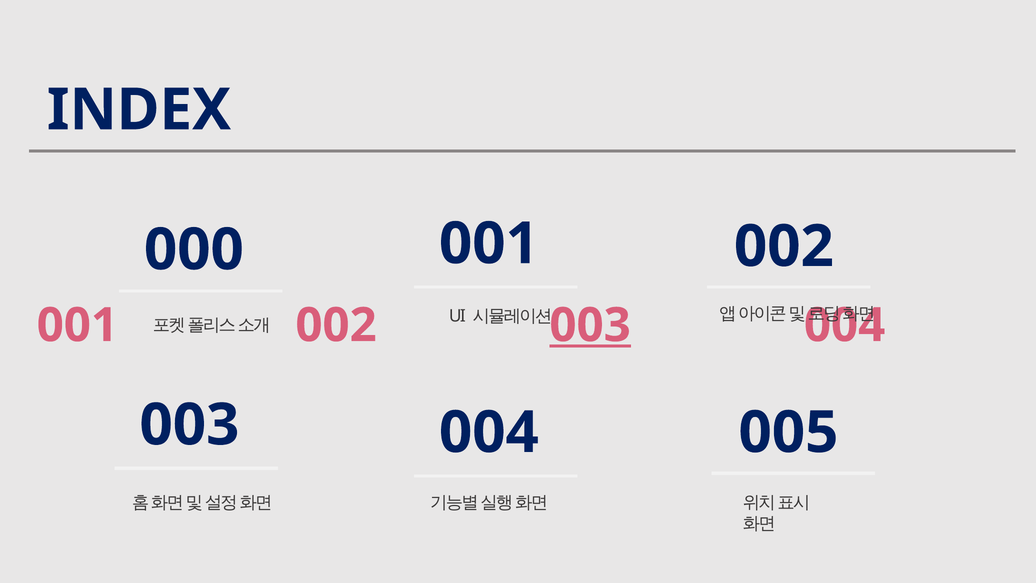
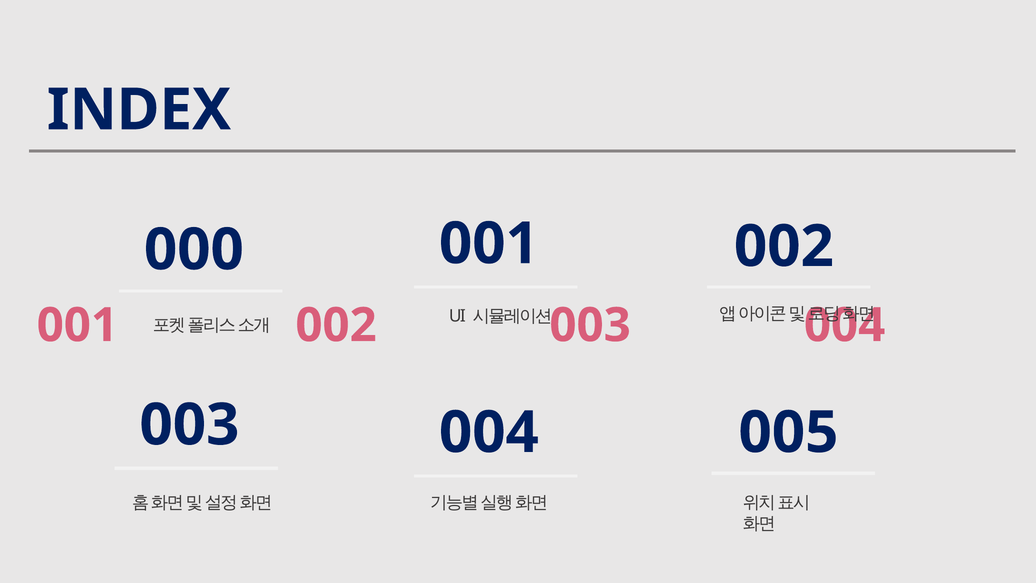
003 underline: present -> none (590, 325)
